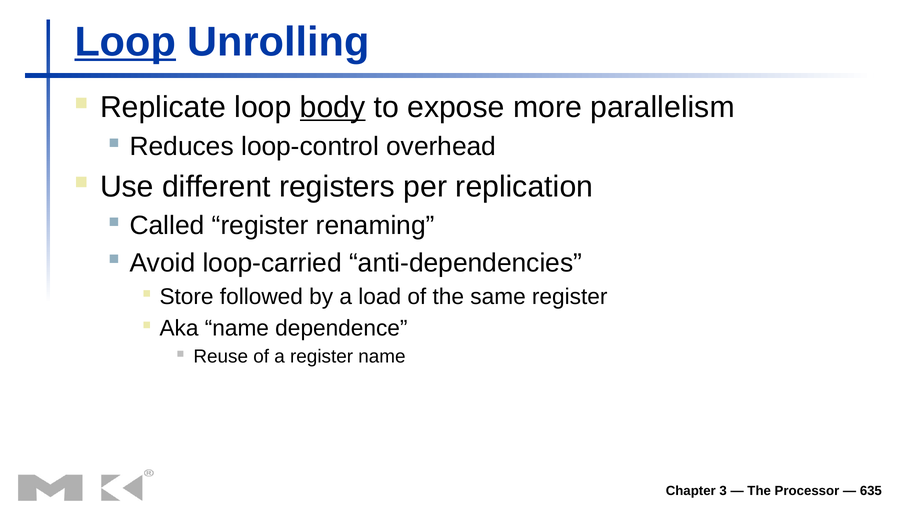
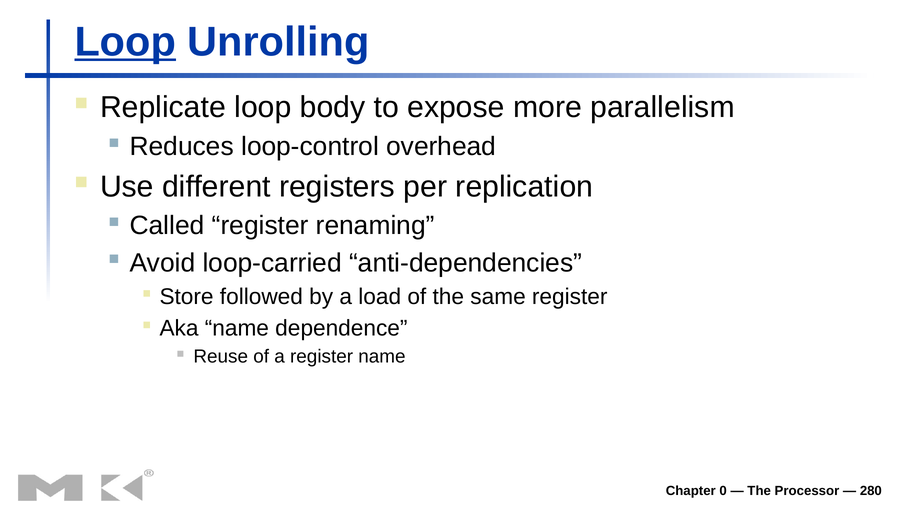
body underline: present -> none (333, 107)
3: 3 -> 0 (723, 490)
635: 635 -> 280 (871, 490)
